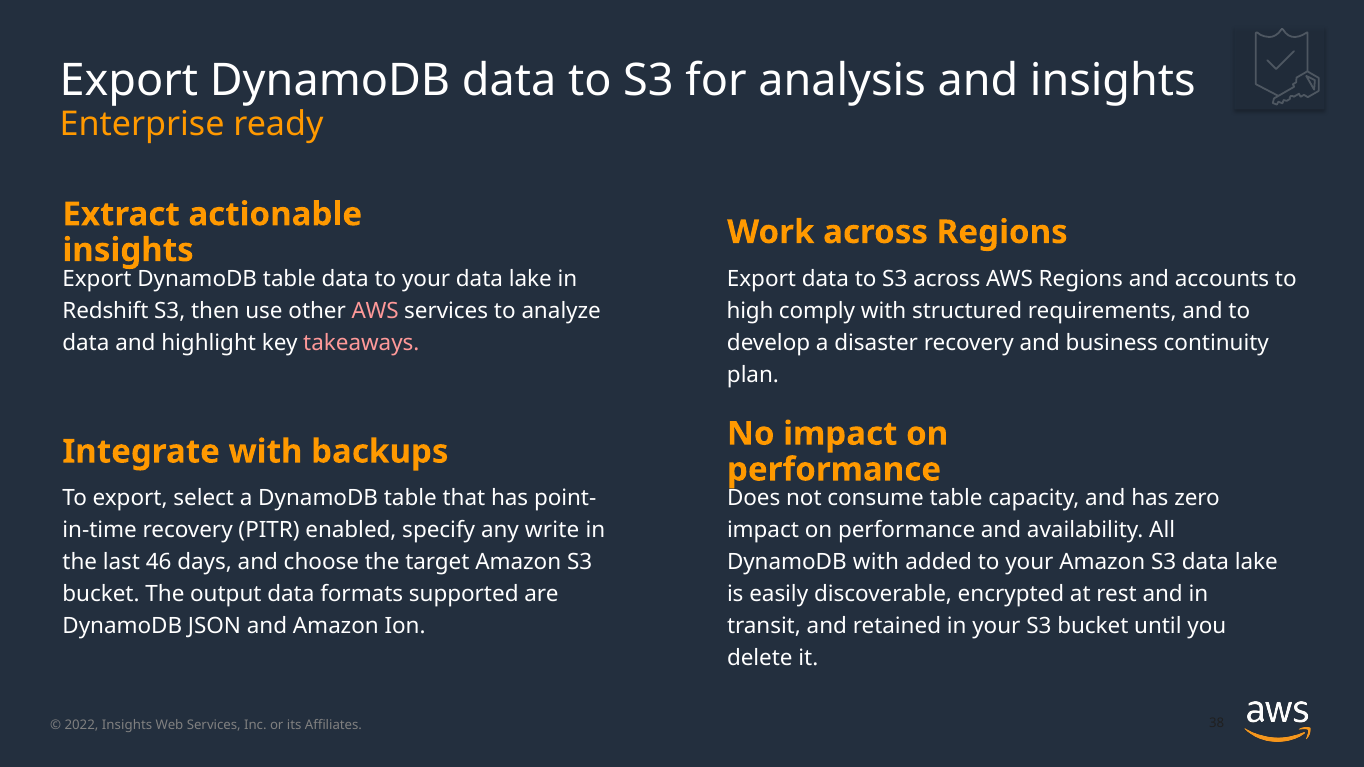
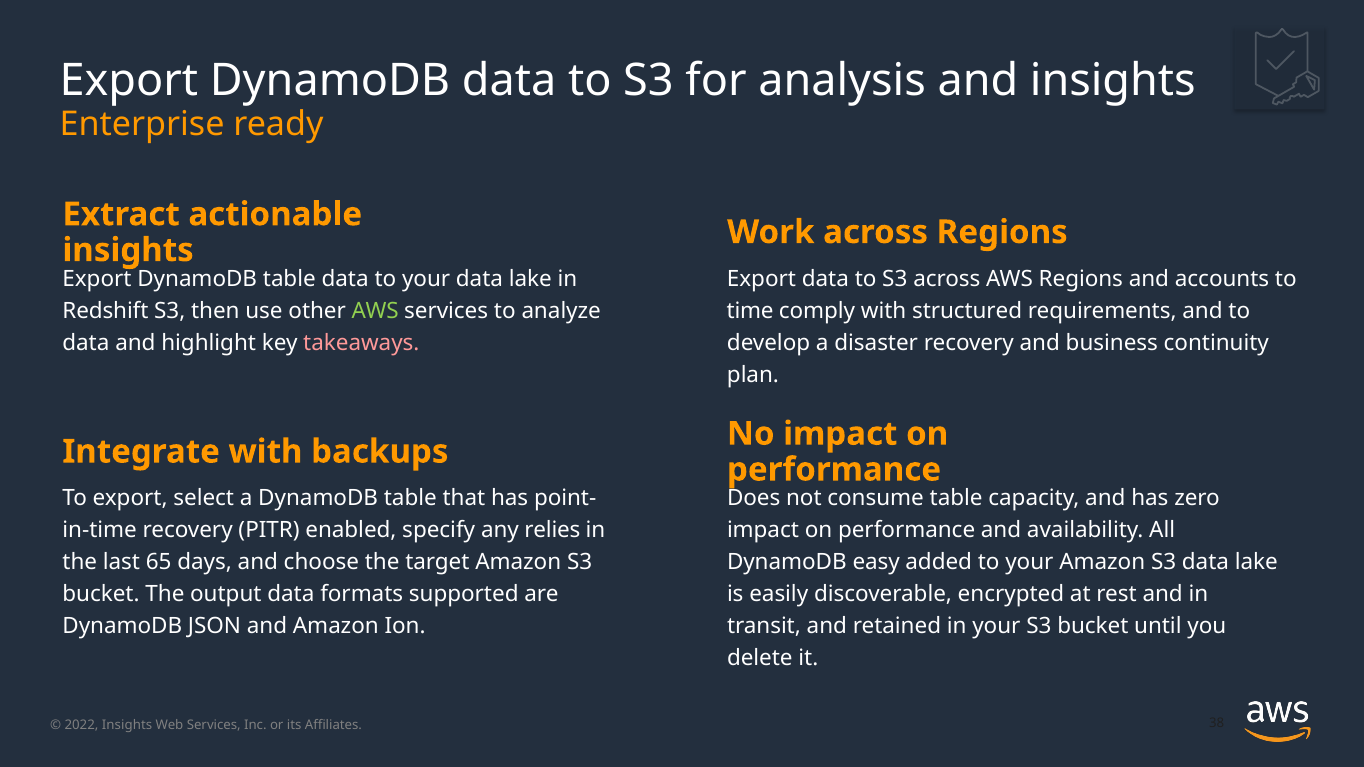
high: high -> time (750, 311)
AWS colour: pink -> light green (375, 311)
write: write -> relies (552, 530)
DynamoDB with: with -> easy (876, 562)
46: 46 -> 65 (159, 562)
